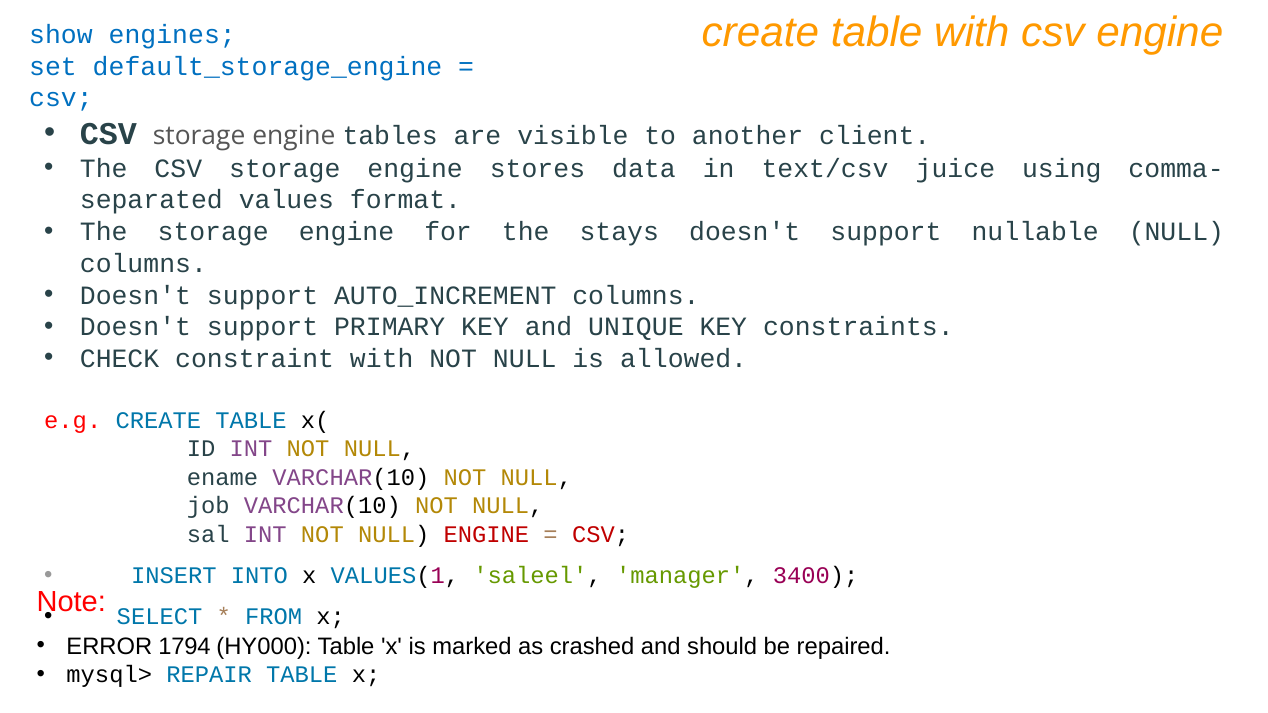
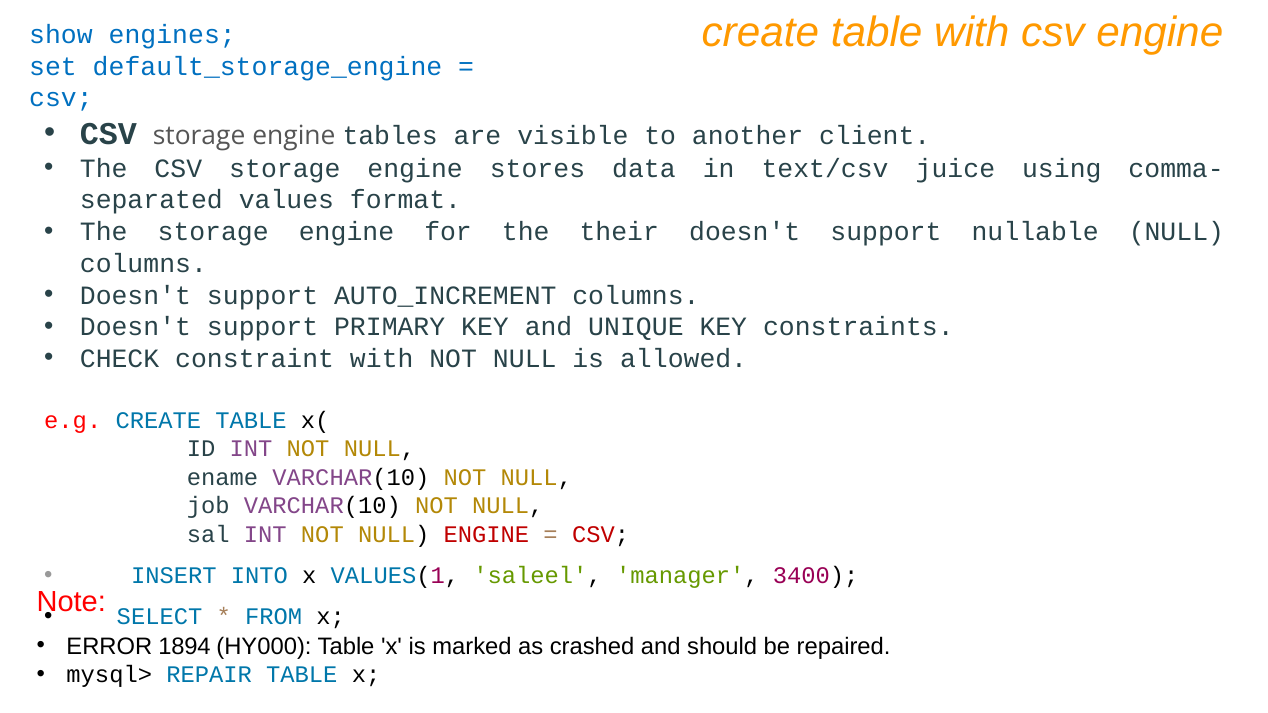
stays: stays -> their (619, 232)
1794: 1794 -> 1894 (184, 647)
